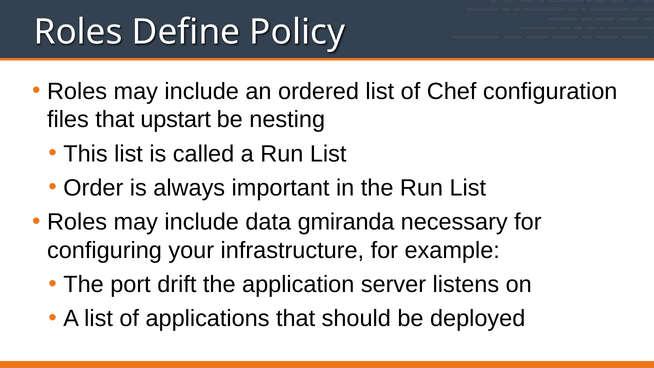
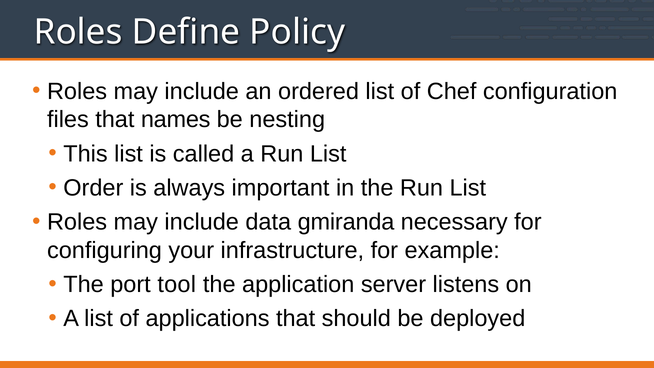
upstart: upstart -> names (176, 120)
drift: drift -> tool (177, 284)
